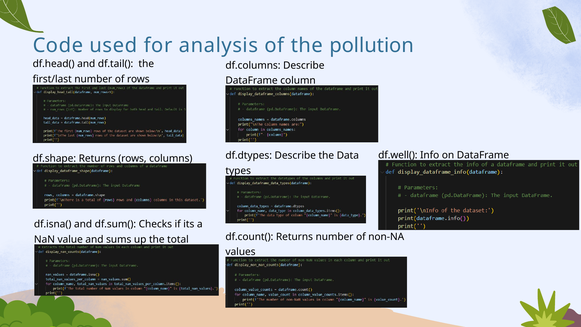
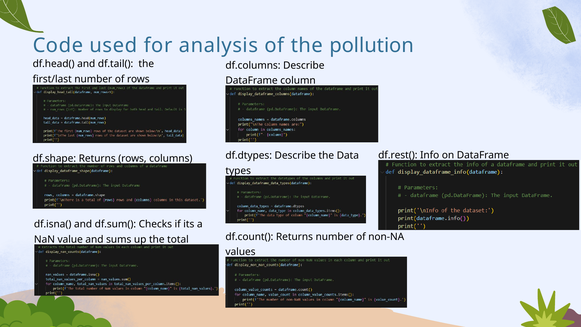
df.well(: df.well( -> df.rest( (398, 155)
